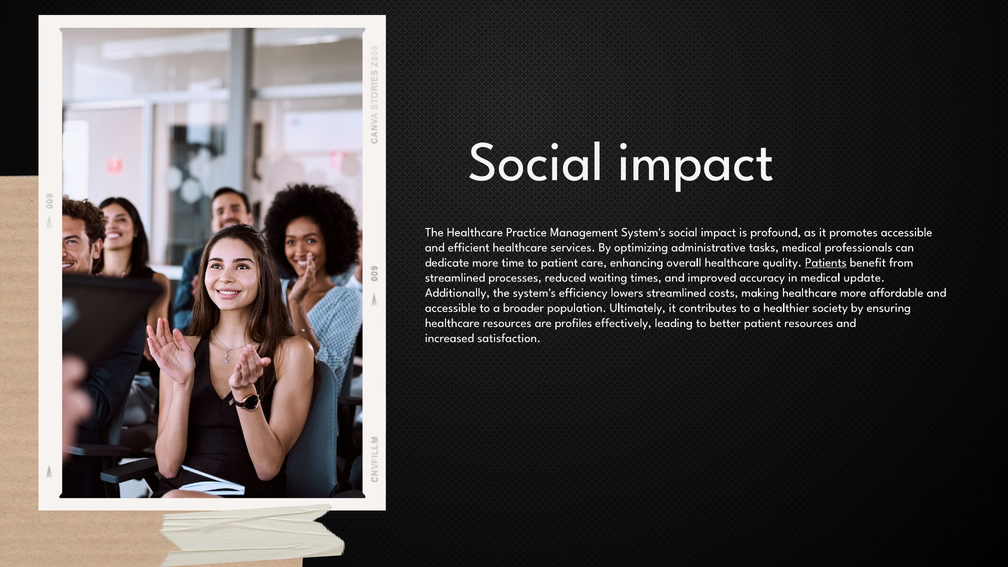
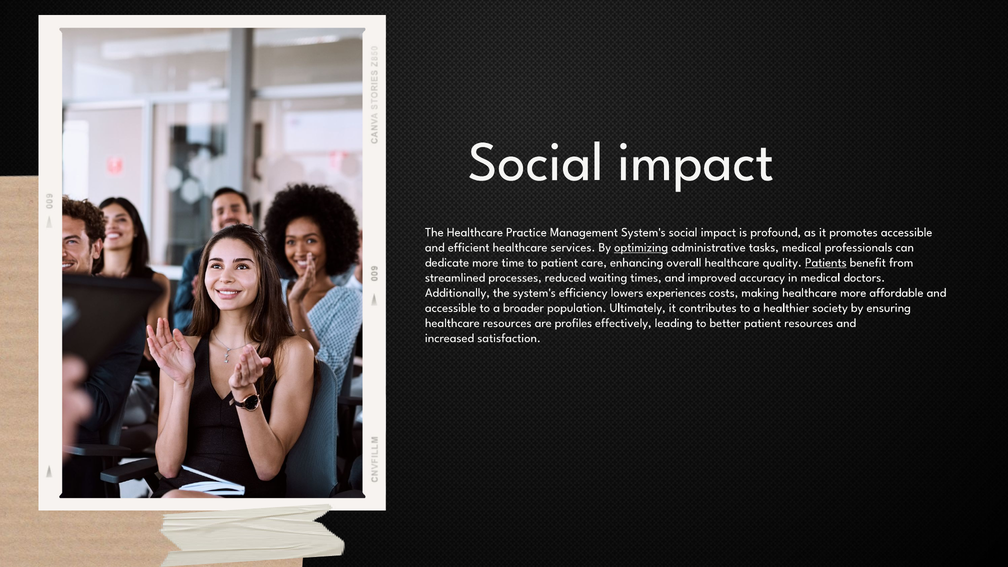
optimizing underline: none -> present (641, 247)
update: update -> doctors (864, 277)
lowers streamlined: streamlined -> experiences (676, 293)
